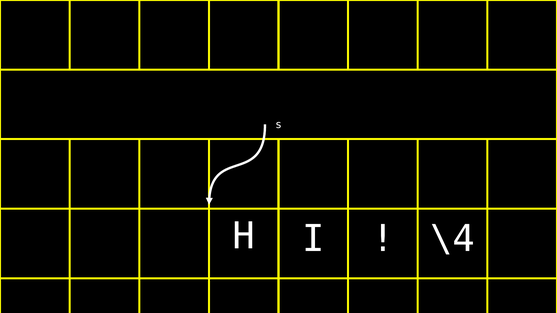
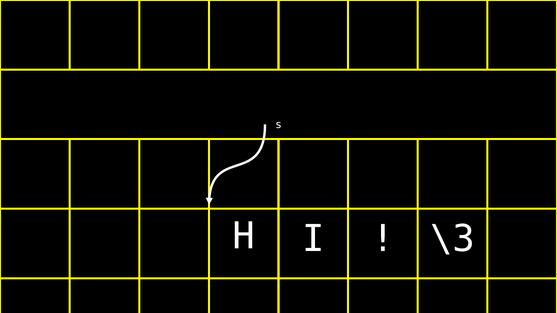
\4: \4 -> \3 (453, 239)
